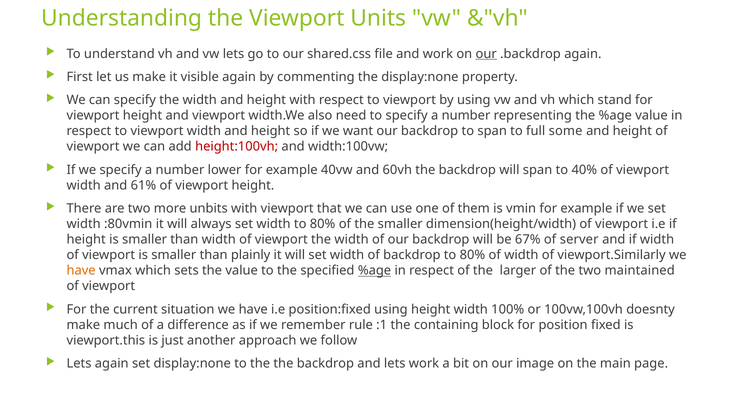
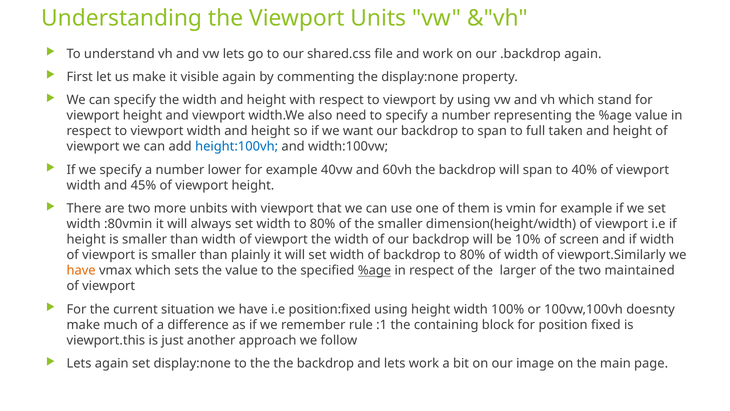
our underline: present -> none (486, 54)
some: some -> taken (566, 131)
height:100vh colour: red -> blue (237, 147)
61%: 61% -> 45% (143, 185)
67%: 67% -> 10% (528, 239)
server: server -> screen (579, 239)
